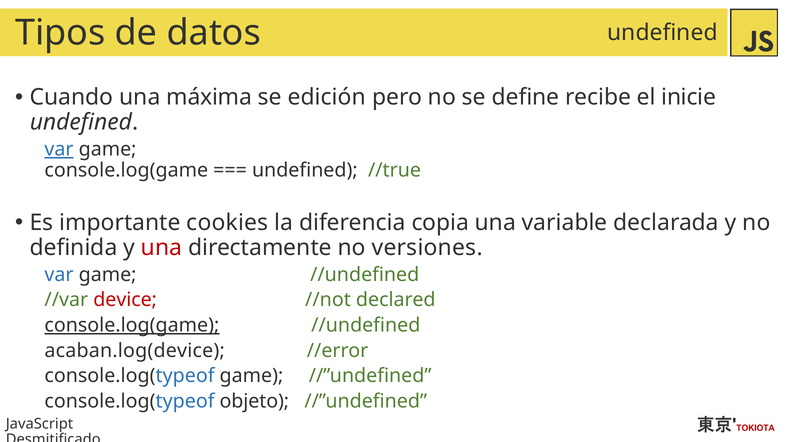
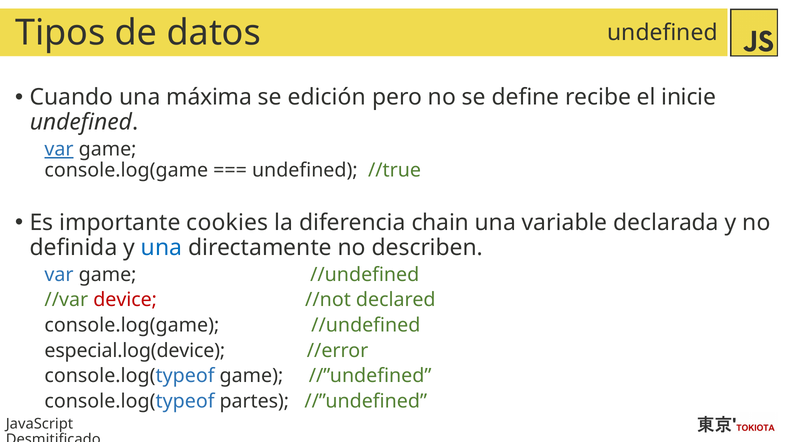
copia: copia -> chain (440, 223)
una colour: red -> blue (162, 248)
versiones: versiones -> describen (427, 248)
console.log(game underline: present -> none (132, 325)
acaban.log(device: acaban.log(device -> especial.log(device (135, 351)
objeto: objeto -> partes (254, 401)
